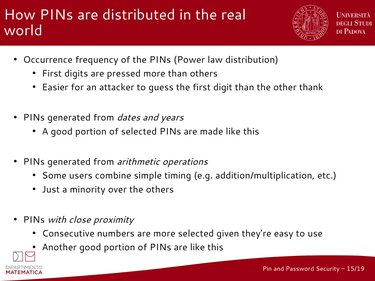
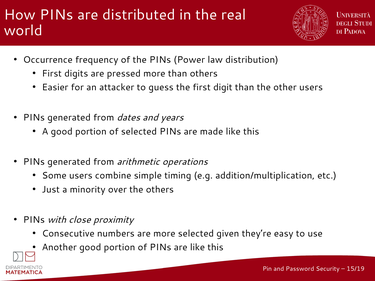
other thank: thank -> users (311, 87)
